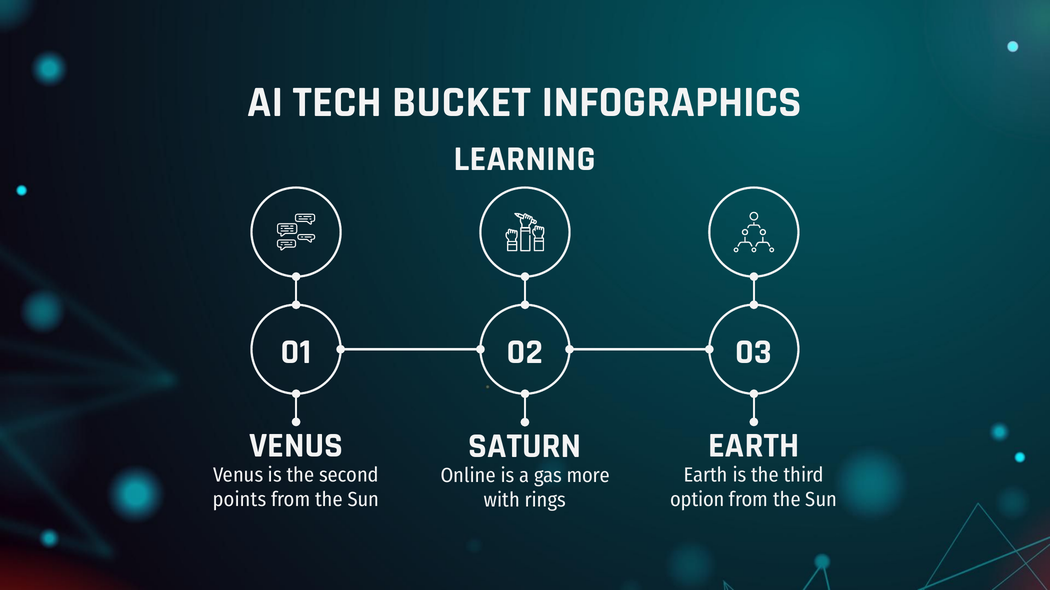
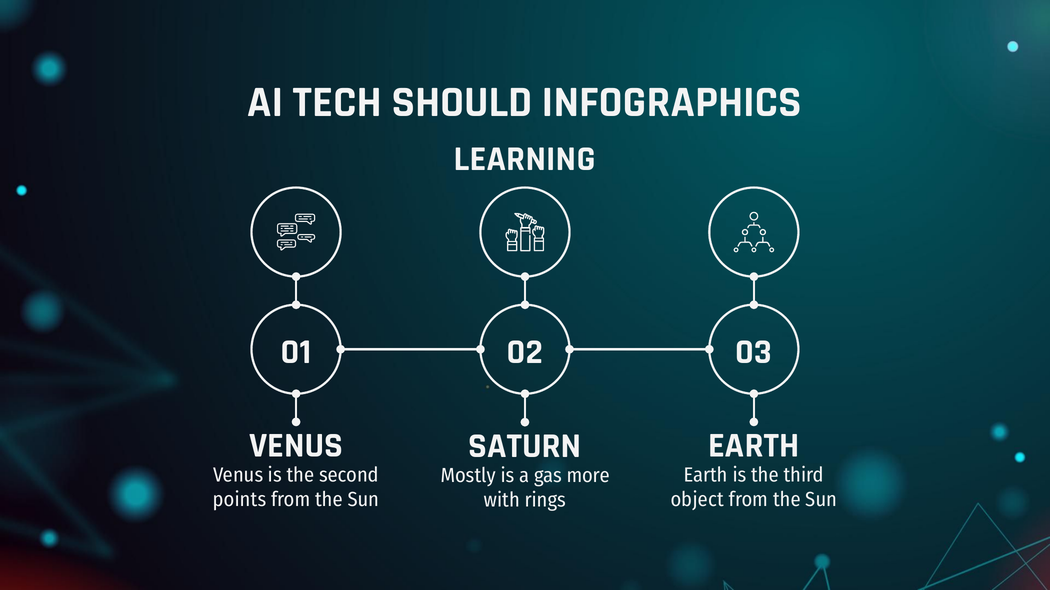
BUCKET: BUCKET -> SHOULD (462, 102)
Online: Online -> Mostly (468, 476)
option: option -> object (697, 500)
